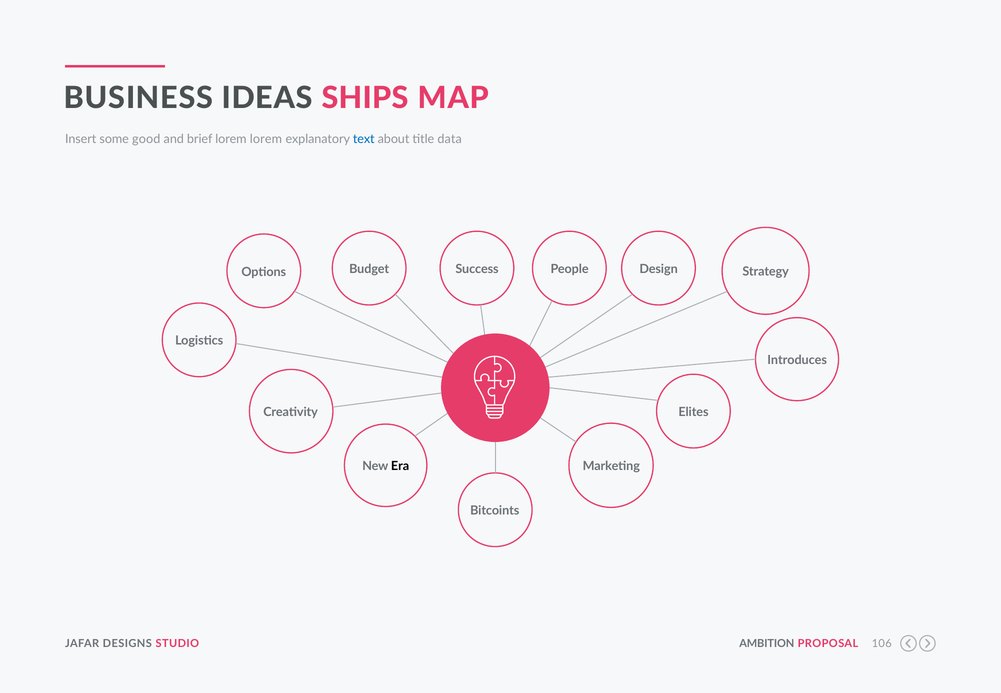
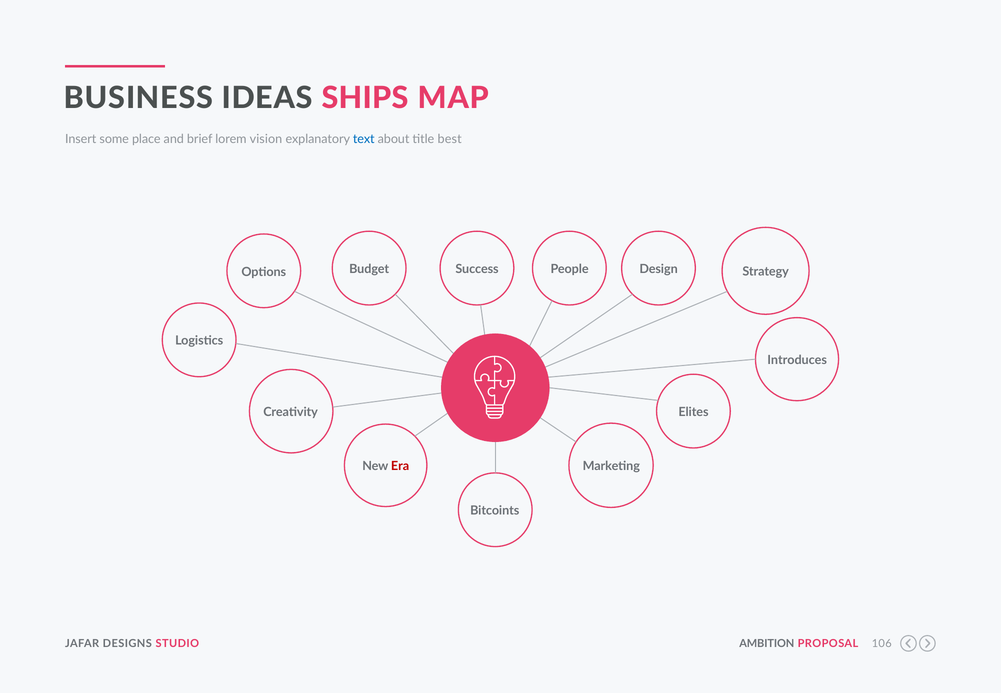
good: good -> place (146, 139)
lorem lorem: lorem -> vision (266, 139)
data: data -> best (450, 139)
Era colour: black -> red (400, 466)
